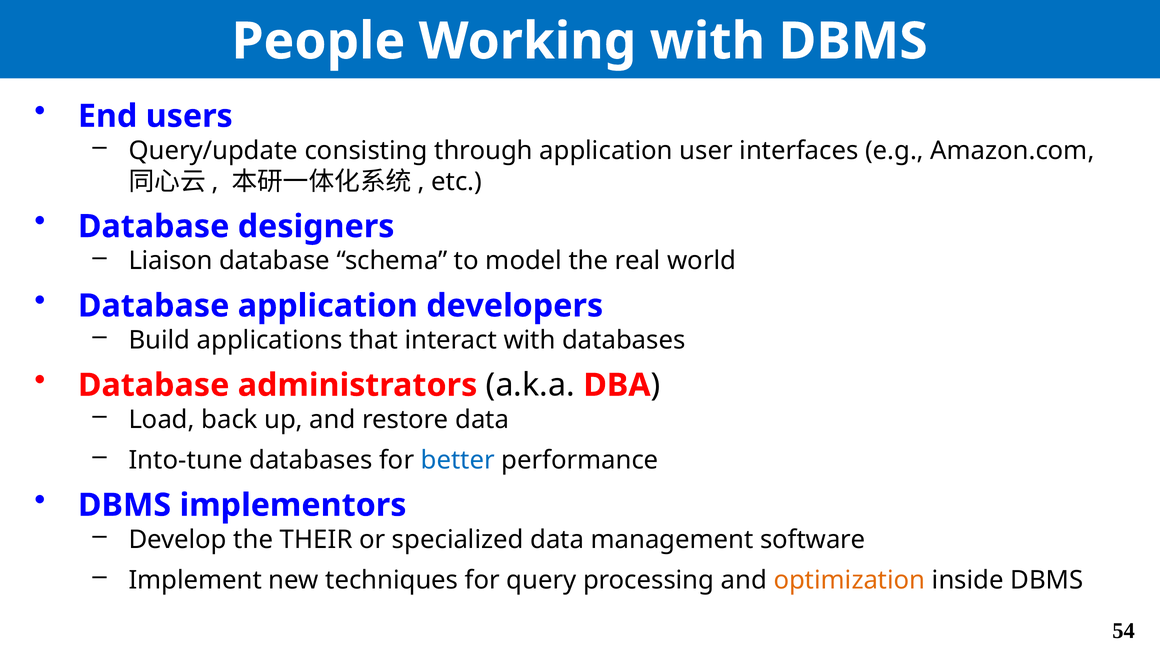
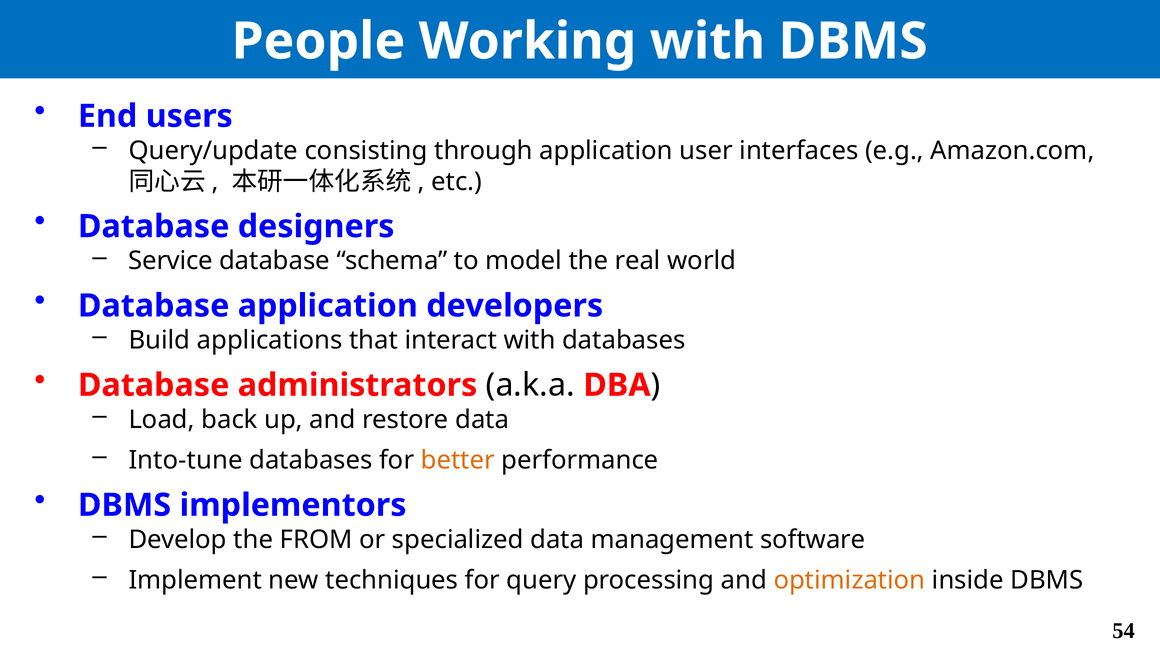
Liaison: Liaison -> Service (171, 261)
better colour: blue -> orange (458, 460)
THEIR: THEIR -> FROM (316, 539)
